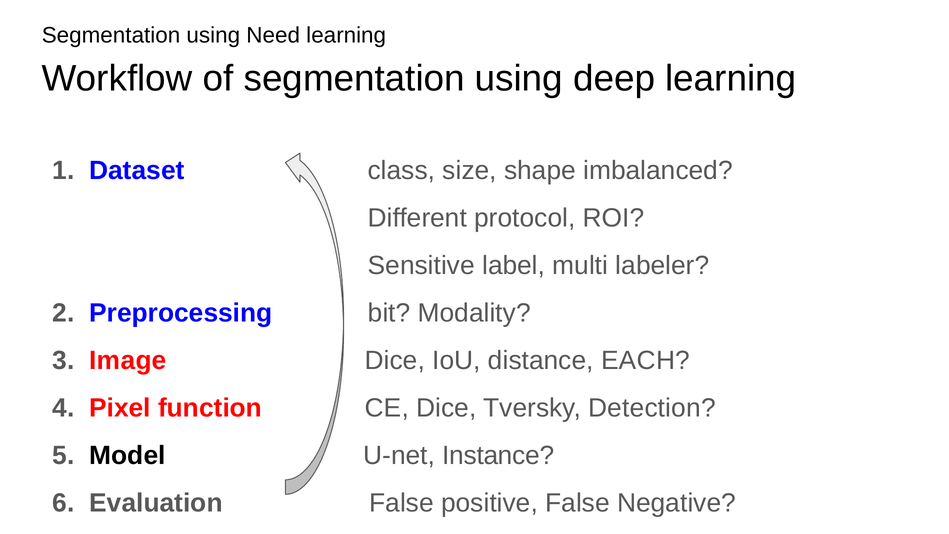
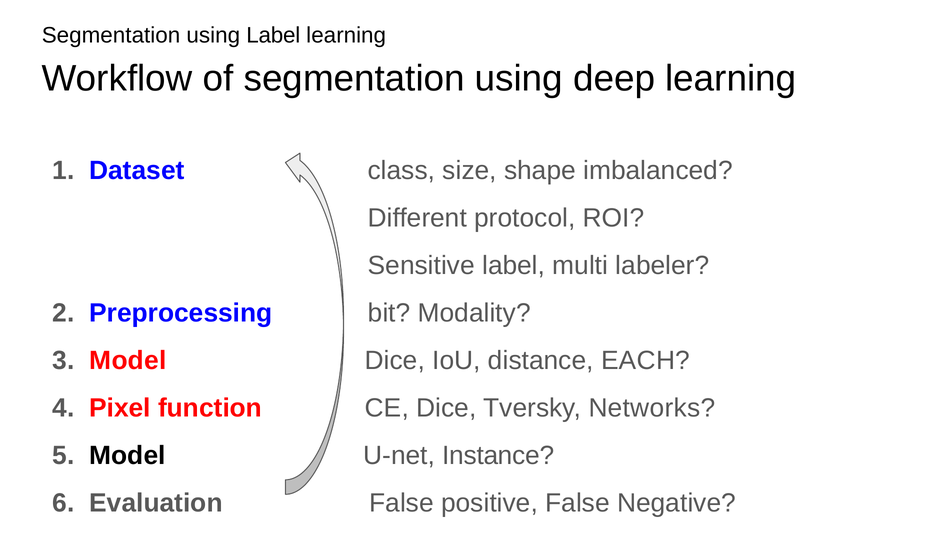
using Need: Need -> Label (273, 35)
Image: Image -> Model (128, 360)
Detection: Detection -> Networks (652, 408)
